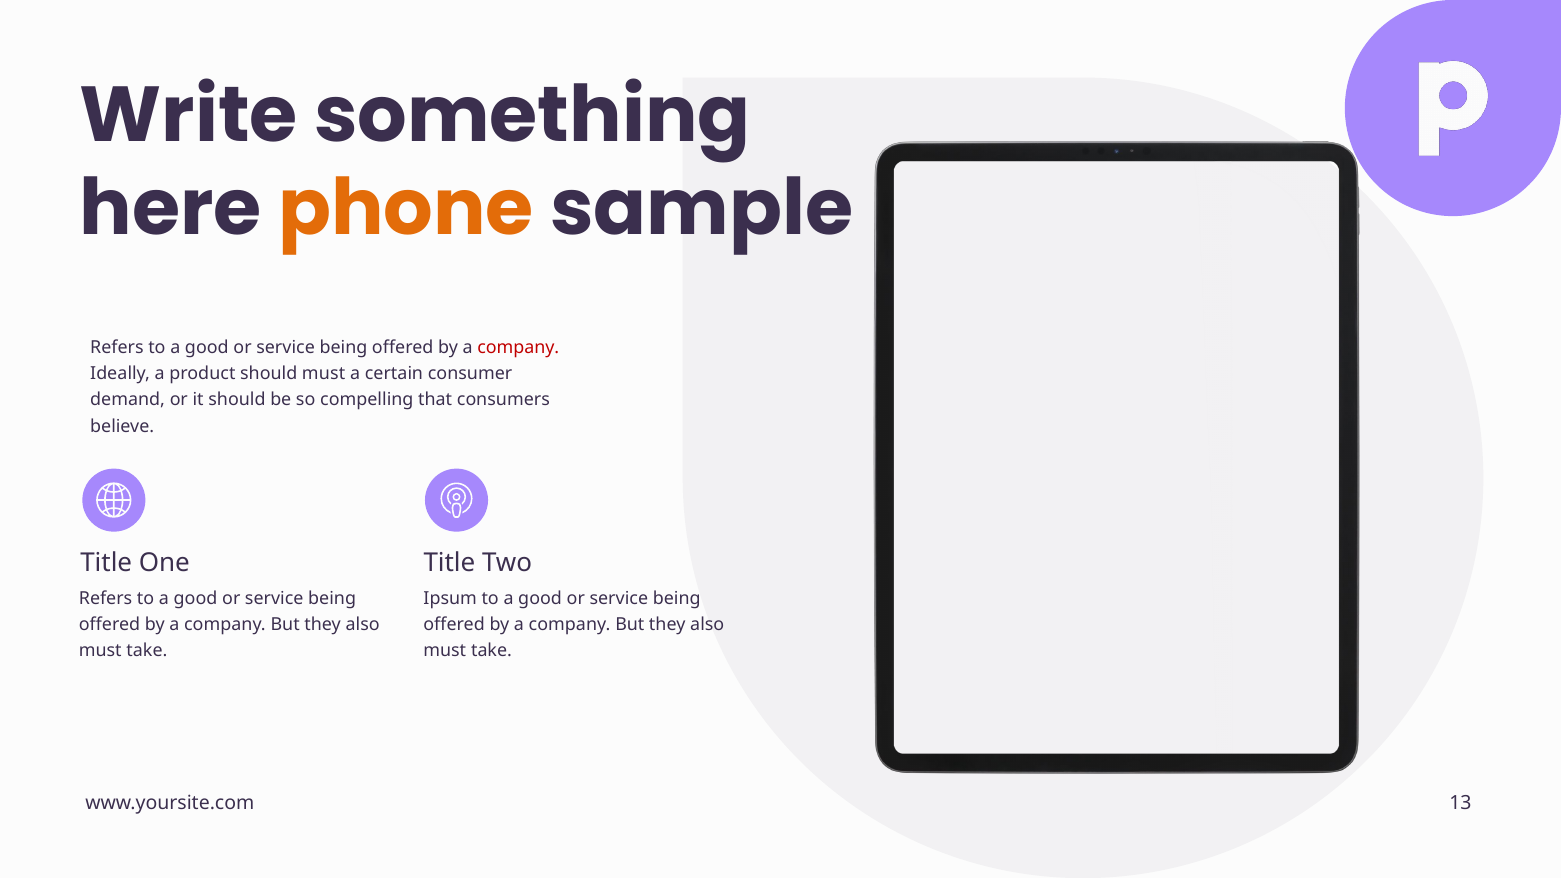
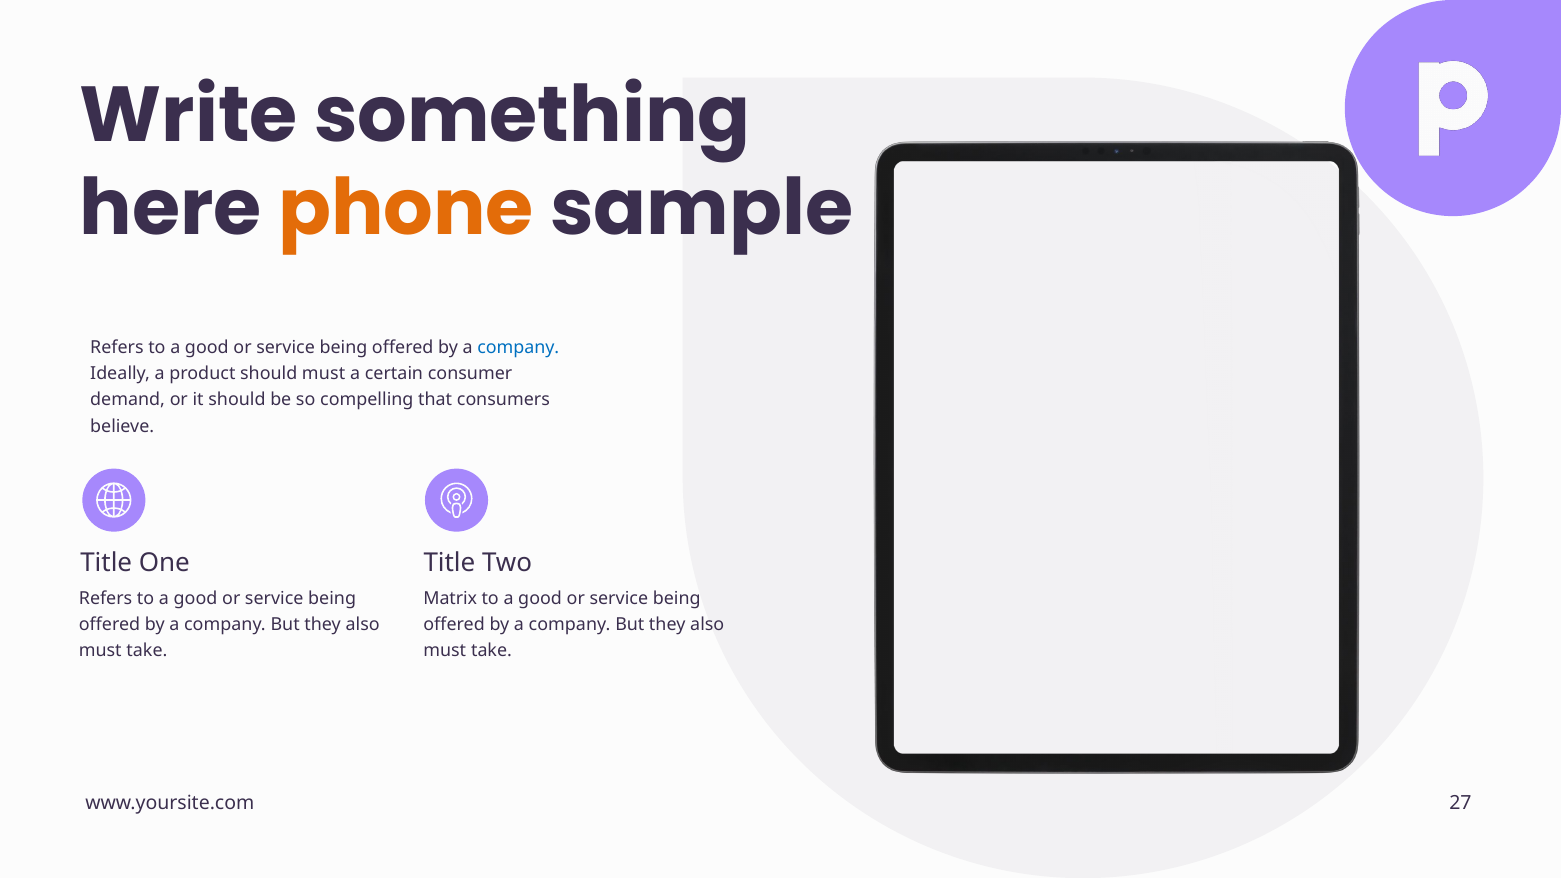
company colour: red -> blue (518, 348)
Ipsum: Ipsum -> Matrix (450, 598)
13: 13 -> 27 (1461, 803)
